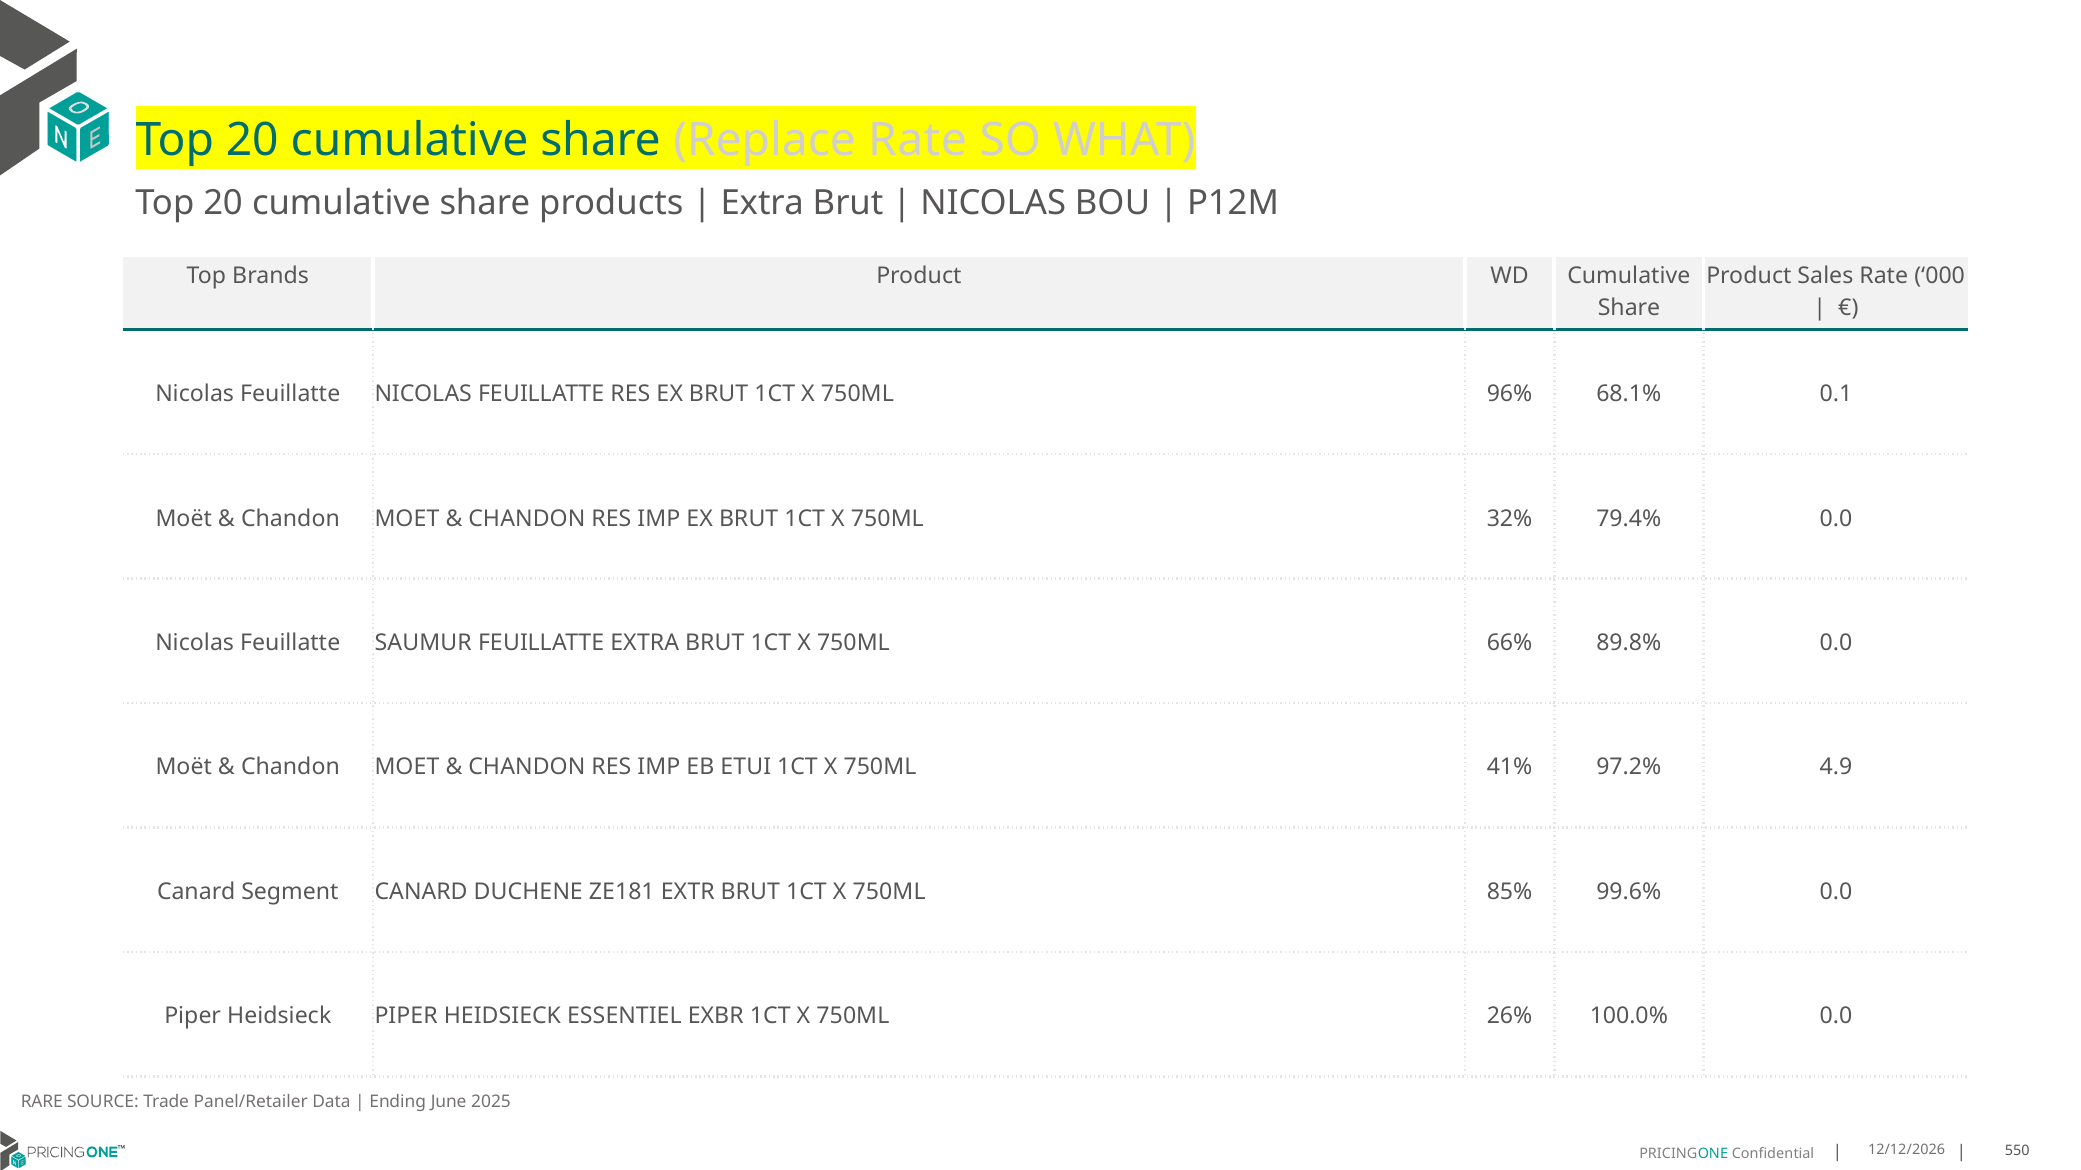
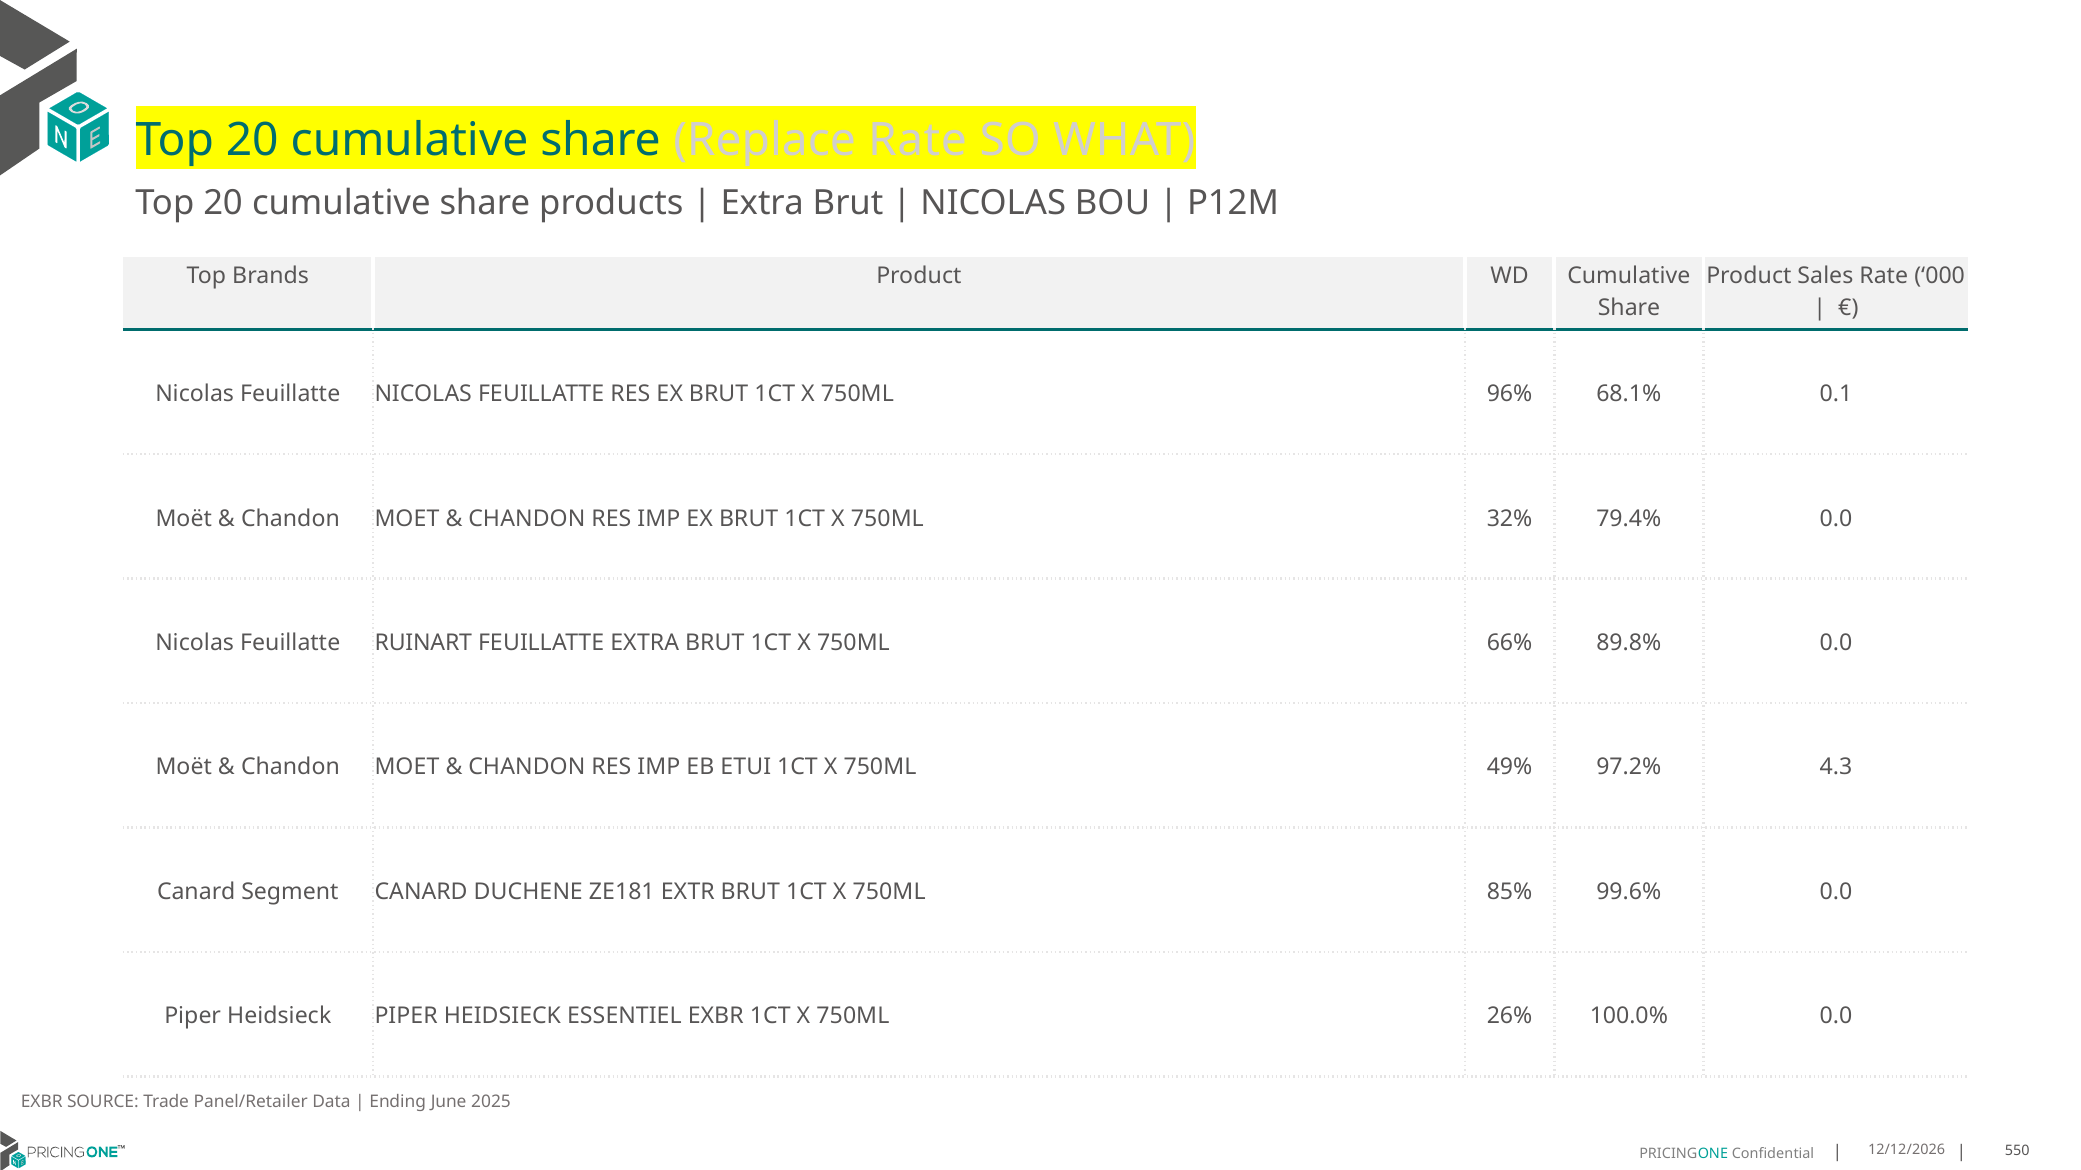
SAUMUR: SAUMUR -> RUINART (423, 643)
41%: 41% -> 49% (1510, 768)
4.9: 4.9 -> 4.3 (1836, 768)
RARE: RARE -> EXBR (42, 1103)
